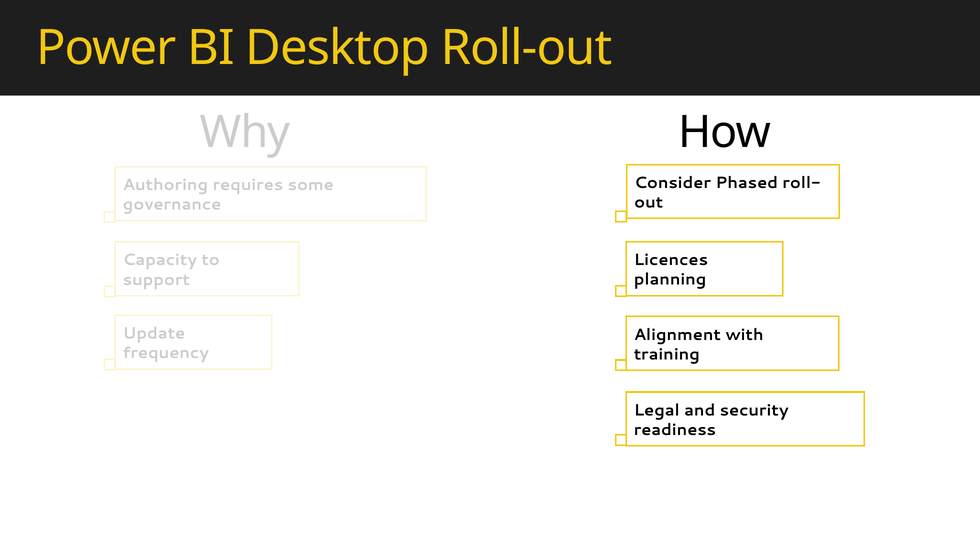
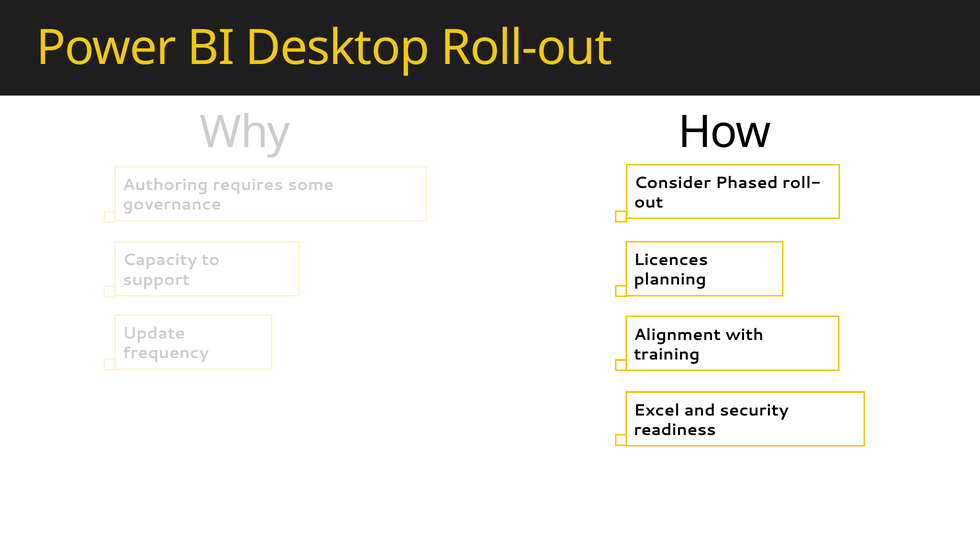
Legal: Legal -> Excel (657, 410)
